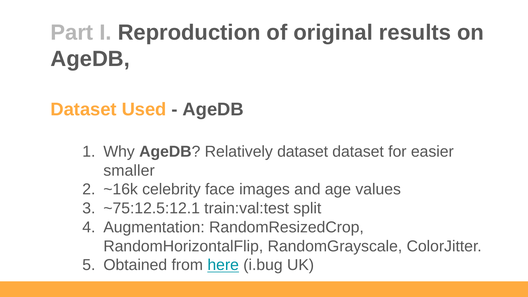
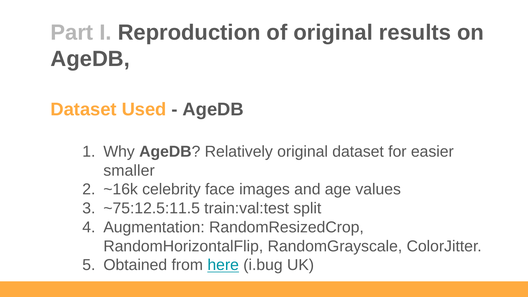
Relatively dataset: dataset -> original (303, 152)
~75:12.5:12.1: ~75:12.5:12.1 -> ~75:12.5:11.5 (152, 208)
